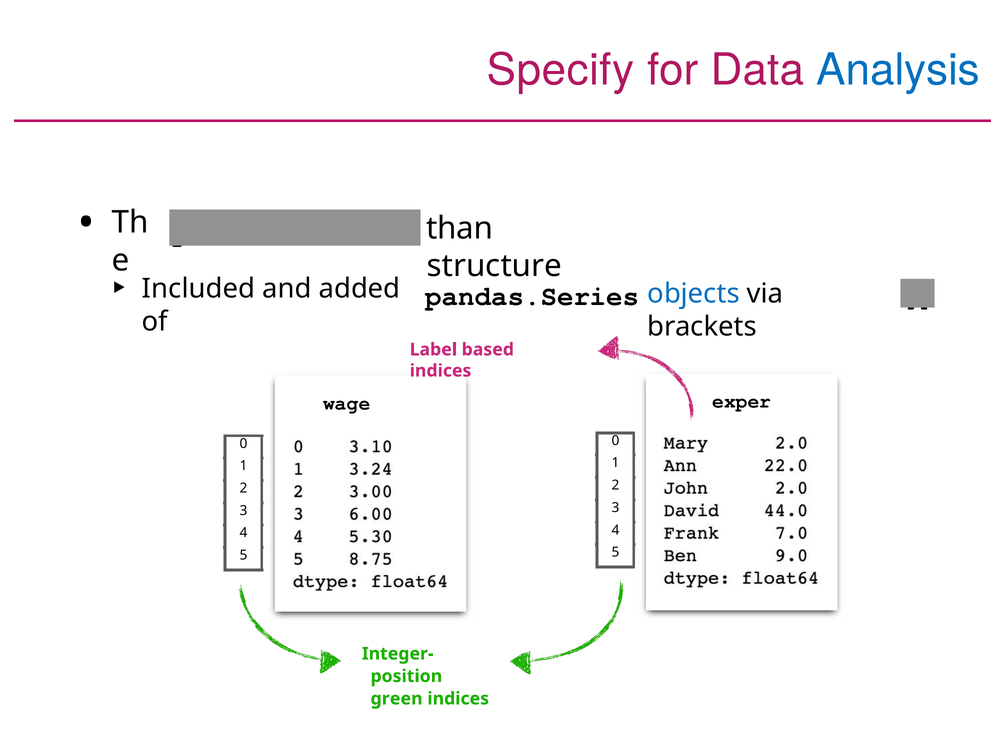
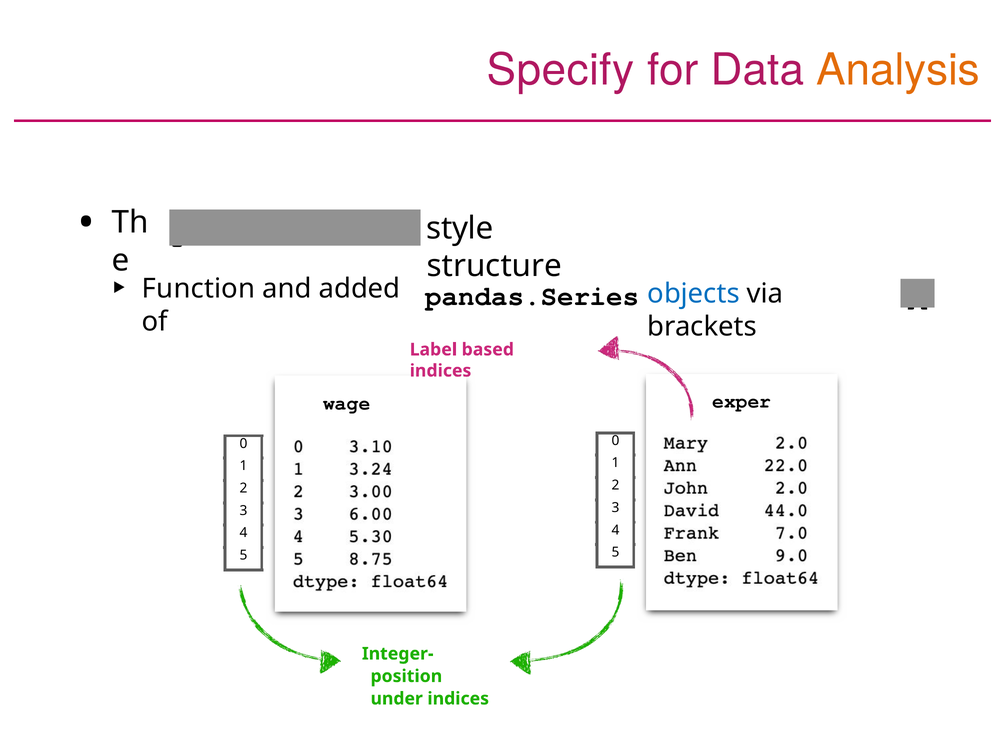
Analysis colour: blue -> orange (898, 70)
than: than -> style (460, 228)
Included: Included -> Function (199, 289)
green: green -> under (397, 698)
